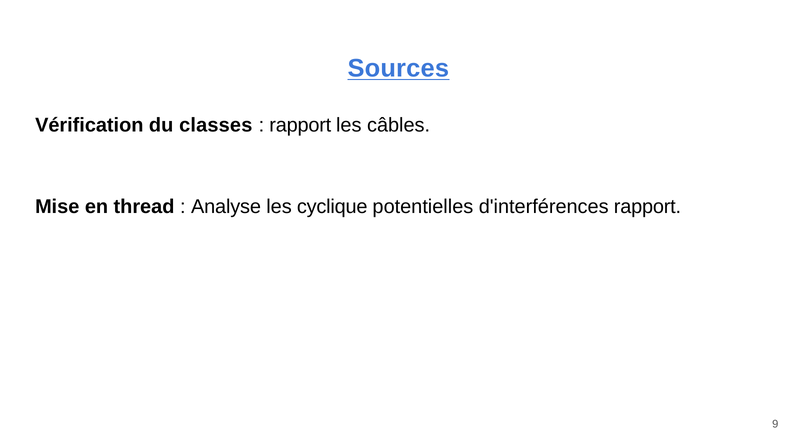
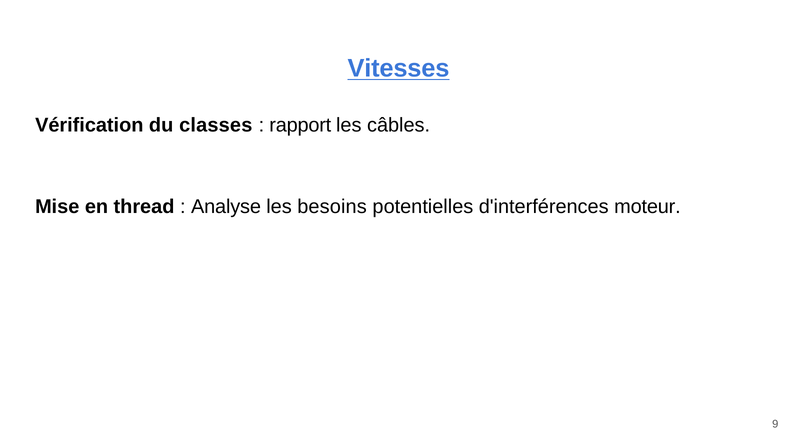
Sources: Sources -> Vitesses (398, 68)
cyclique: cyclique -> besoins (332, 207)
d'interférences rapport: rapport -> moteur (647, 207)
